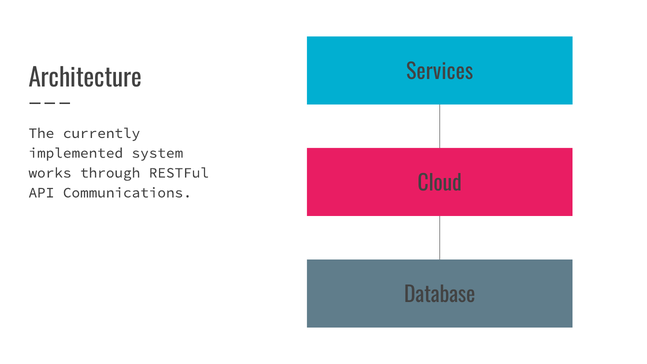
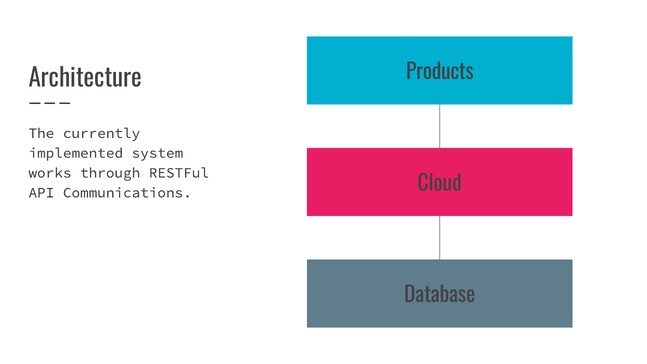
Services: Services -> Products (440, 72)
